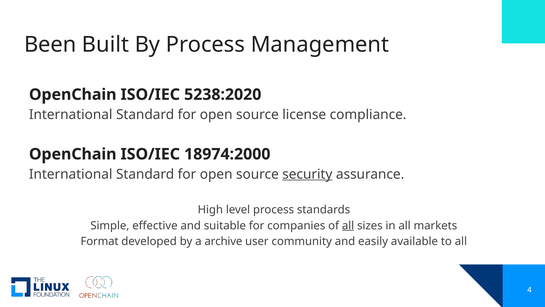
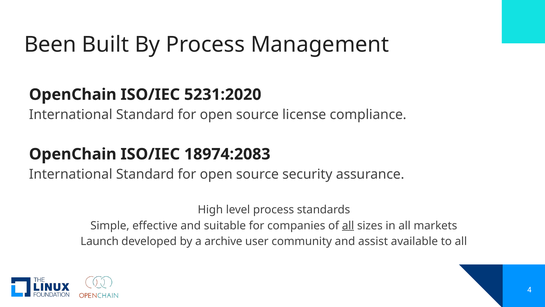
5238:2020: 5238:2020 -> 5231:2020 (223, 94)
18974:2000: 18974:2000 -> 18974:2083 (227, 154)
security underline: present -> none (307, 174)
Format: Format -> Launch (100, 241)
easily: easily -> assist (373, 241)
